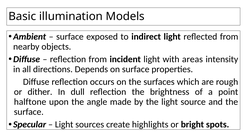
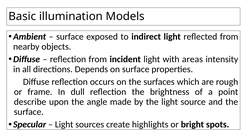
dither: dither -> frame (40, 92)
halftone: halftone -> describe (30, 102)
